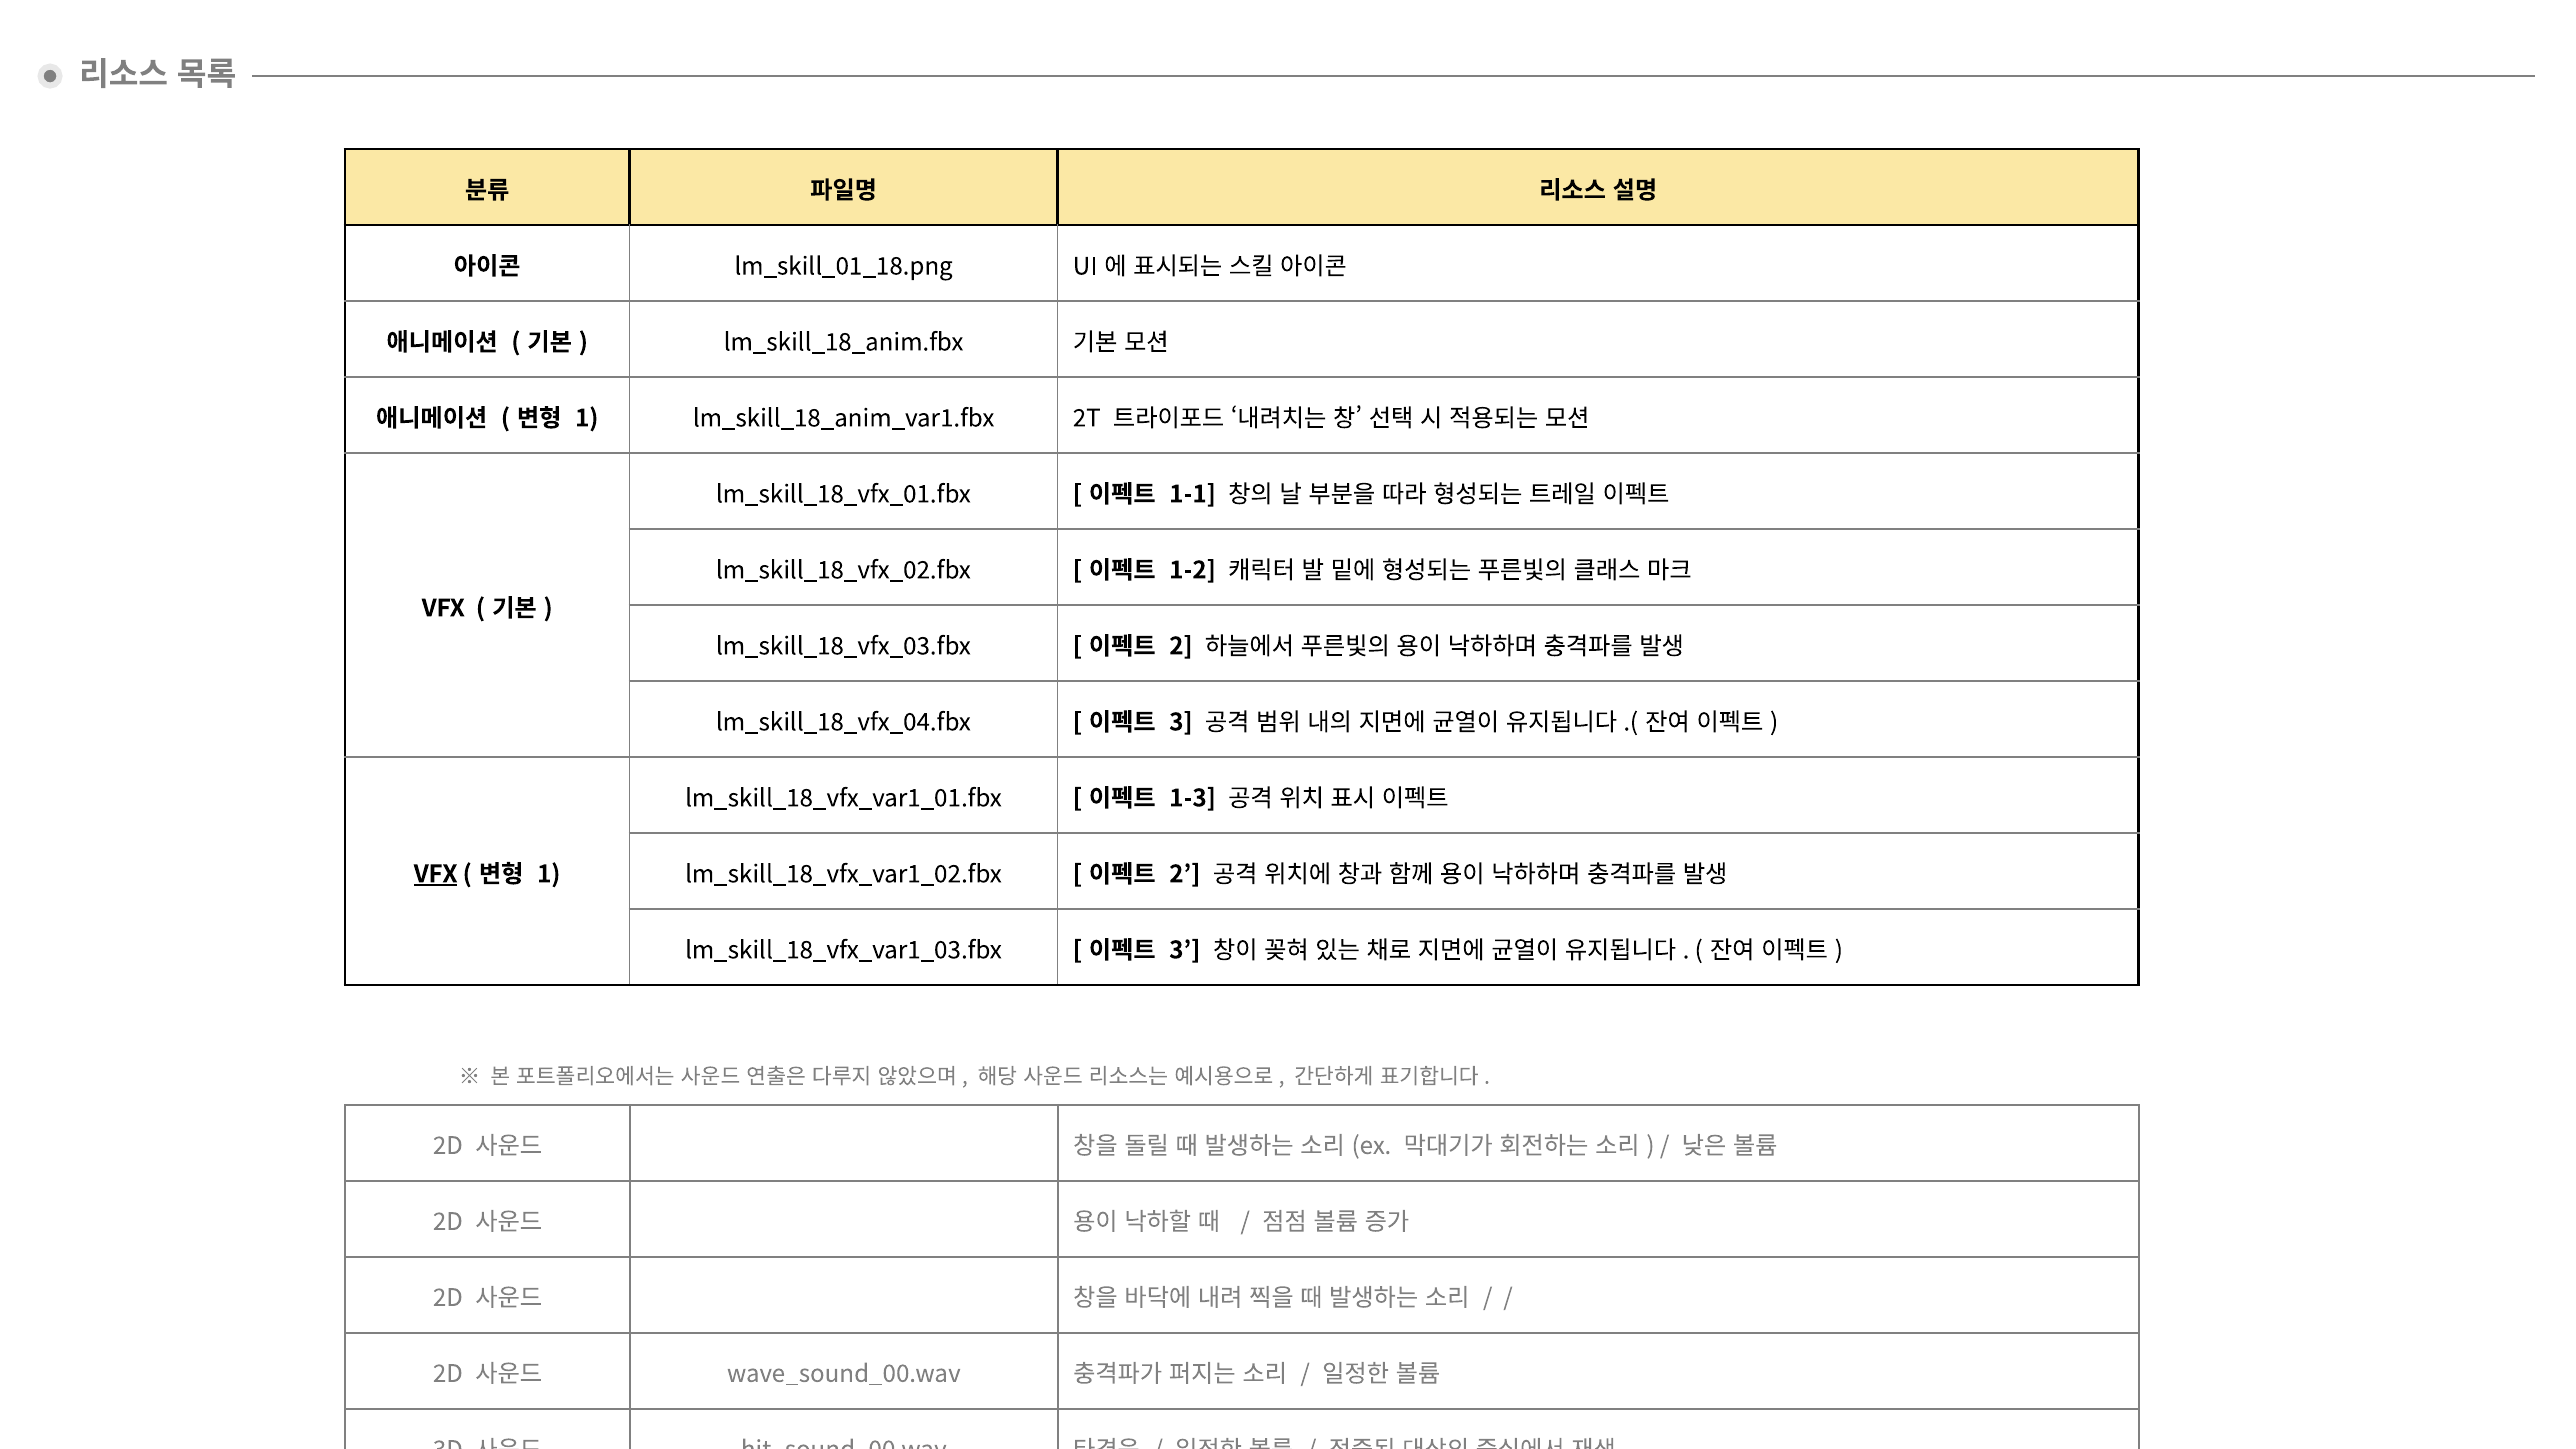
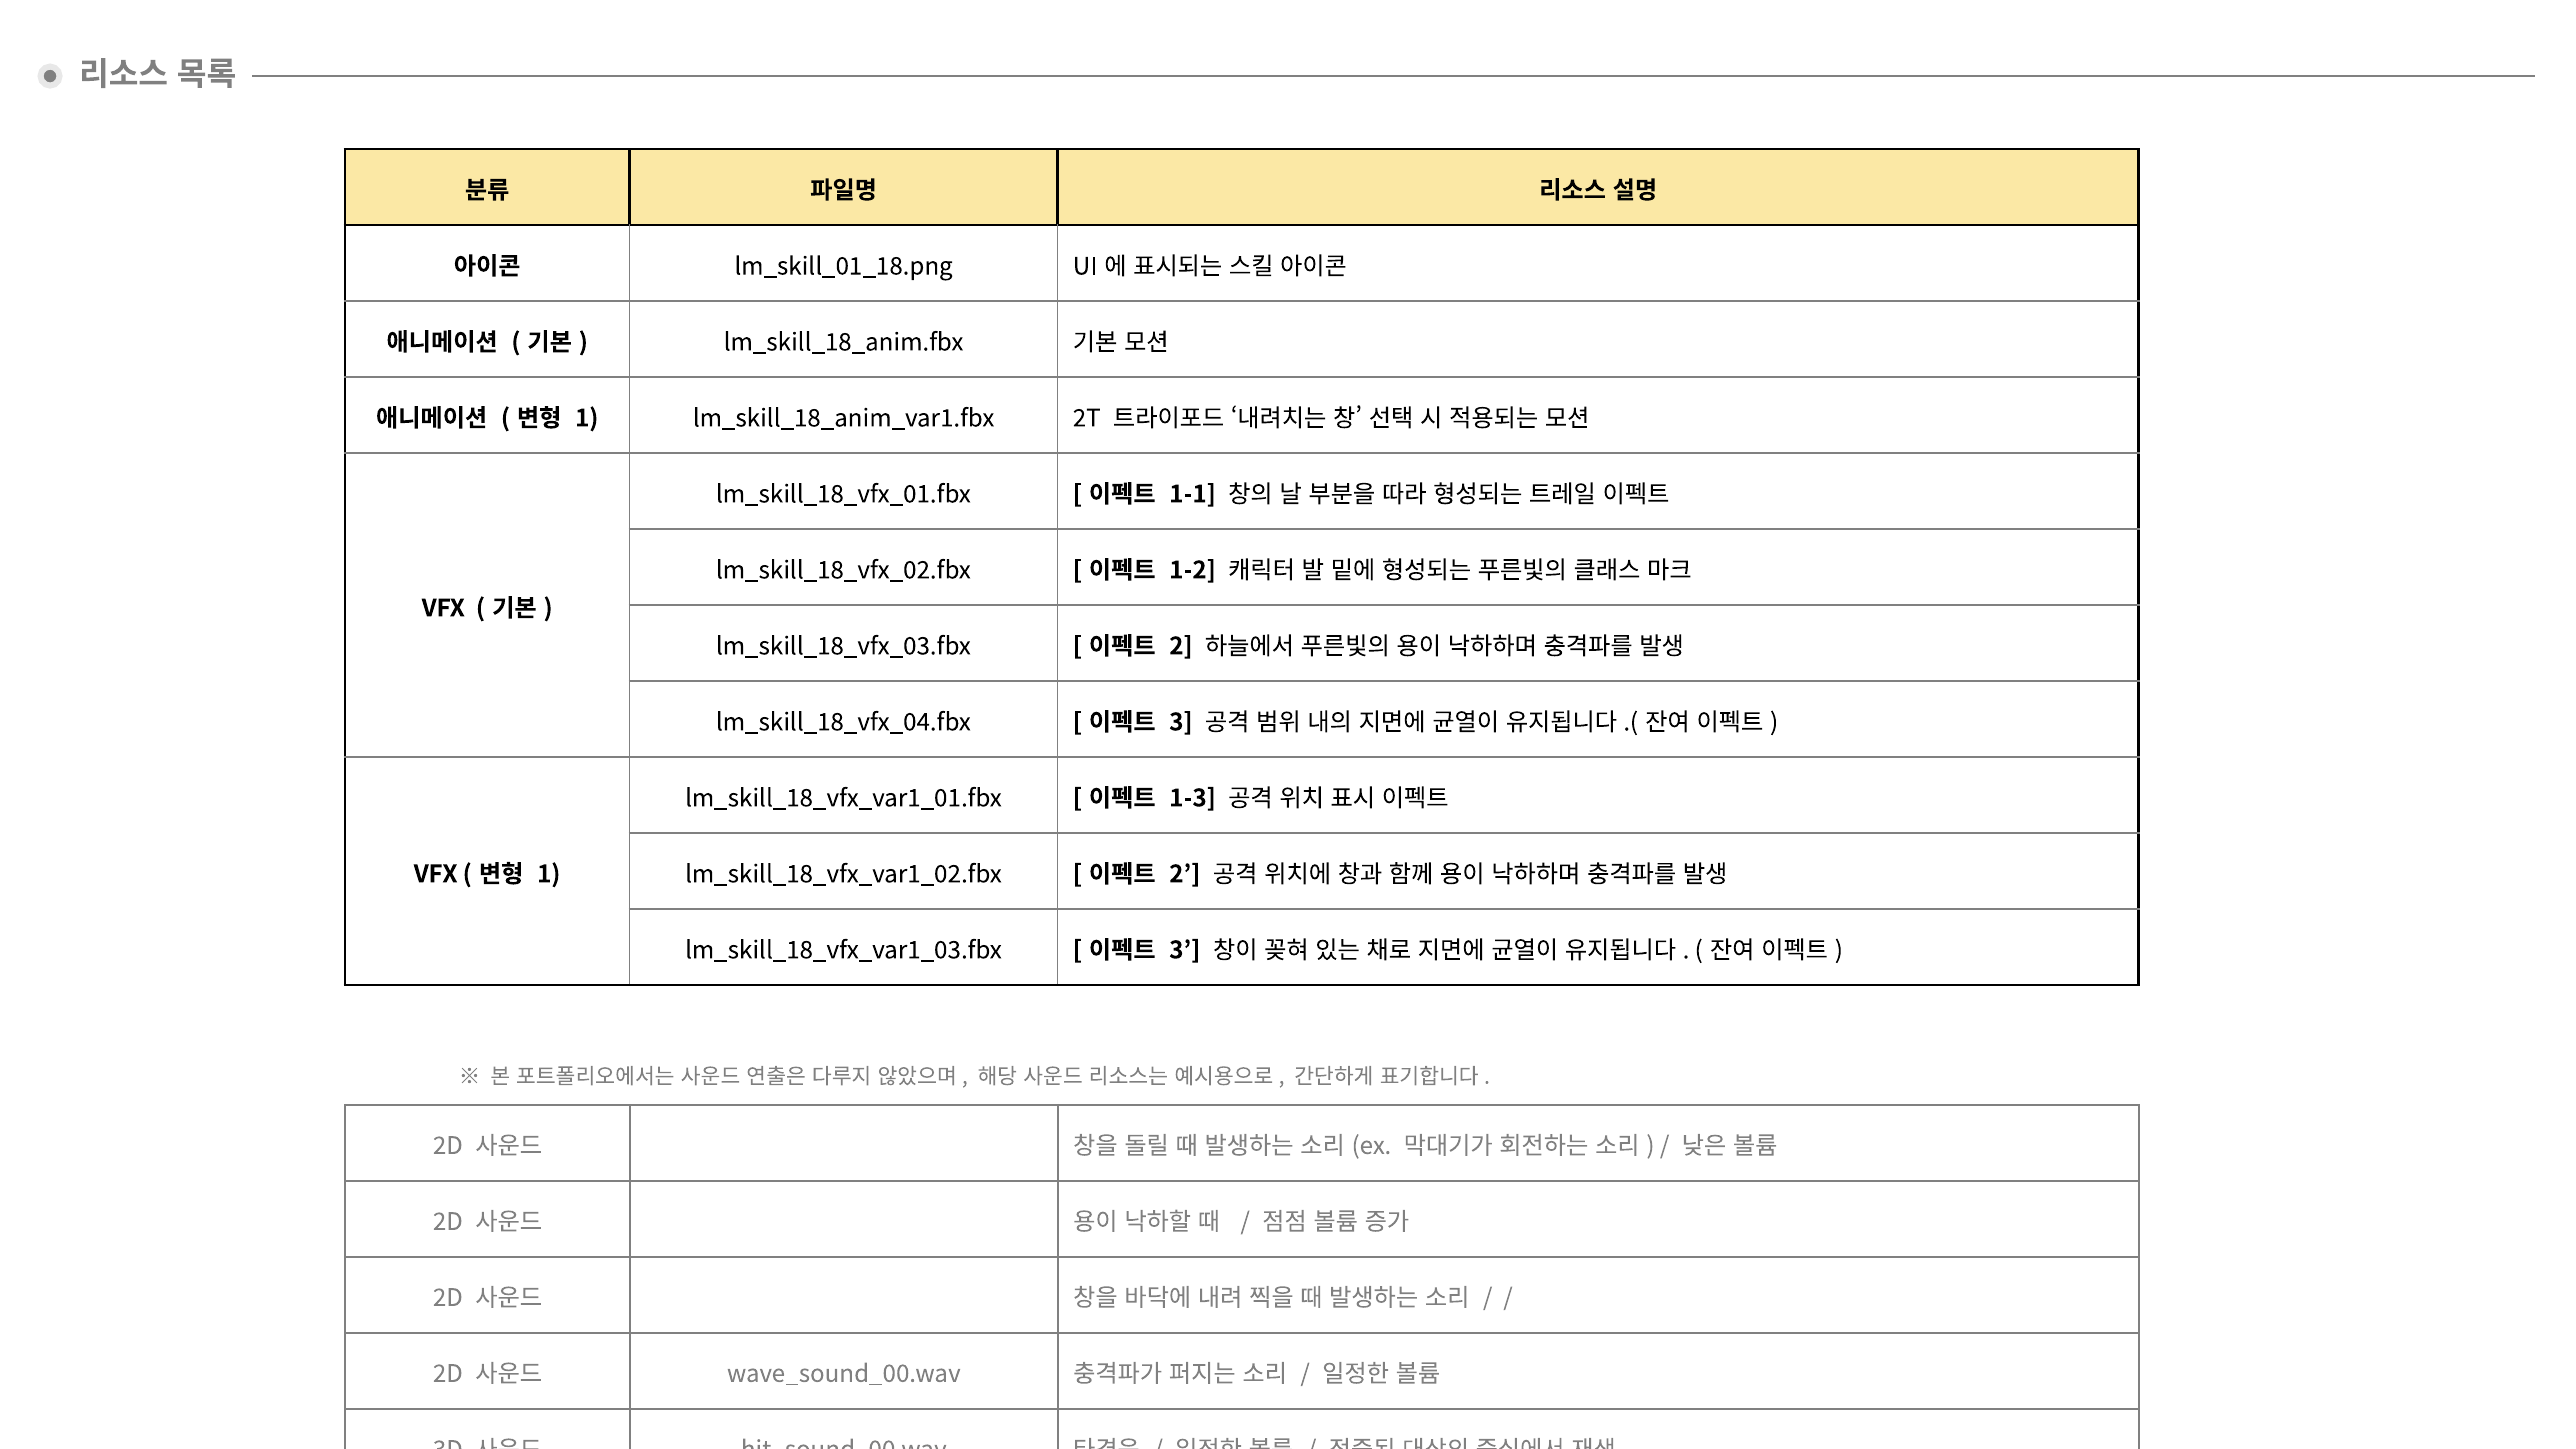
VFX underline: present -> none (436, 874)
